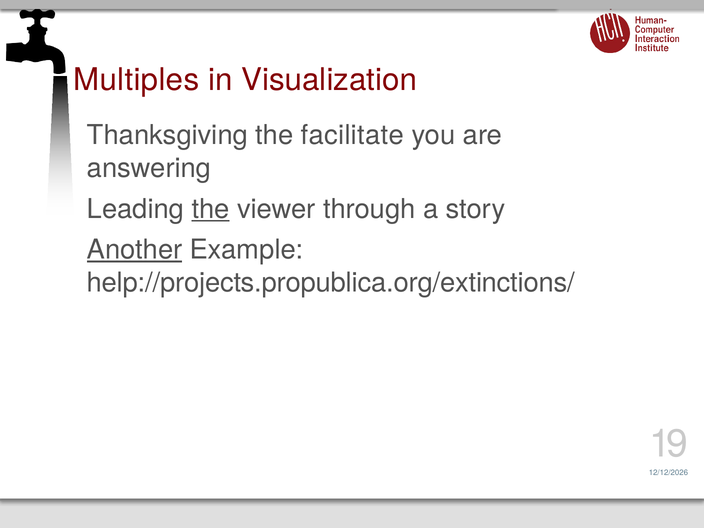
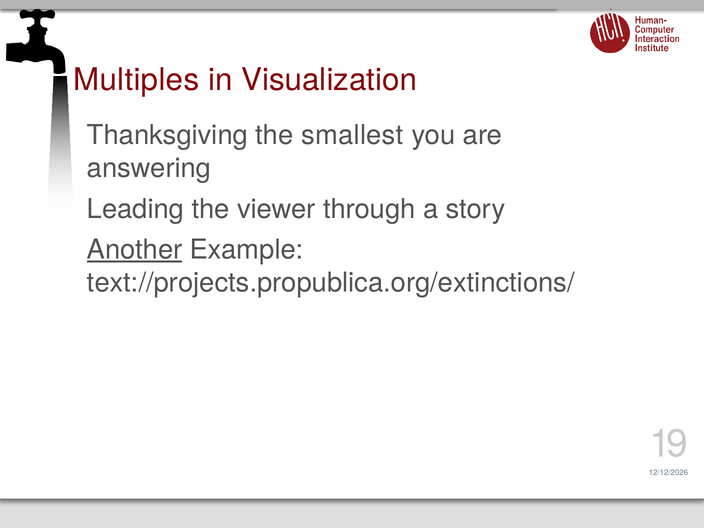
facilitate: facilitate -> smallest (352, 135)
the underline: present -> none (211, 209)
help://projects.propublica.org/extinctions/: help://projects.propublica.org/extinctions/ -> text://projects.propublica.org/extinctions/ (331, 283)
